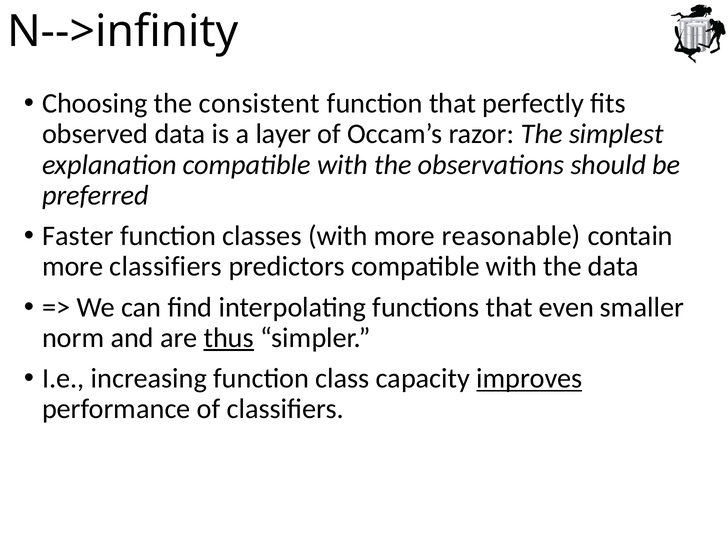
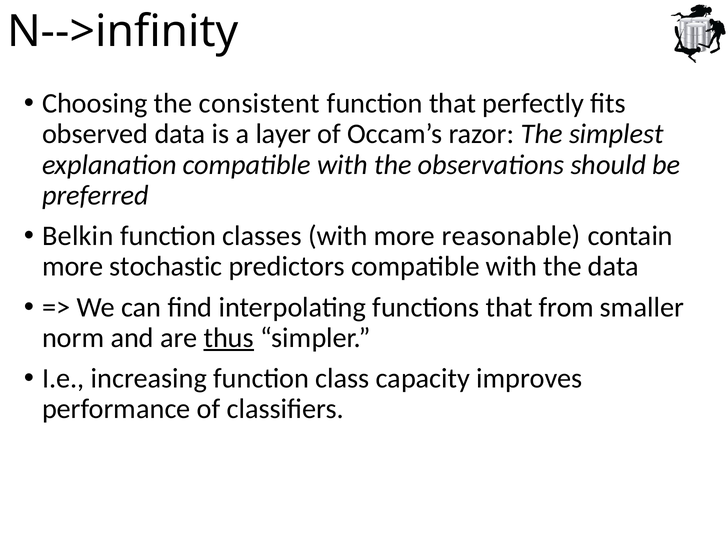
Faster: Faster -> Belkin (78, 236)
more classifiers: classifiers -> stochastic (166, 267)
even: even -> from (566, 307)
improves underline: present -> none (529, 379)
